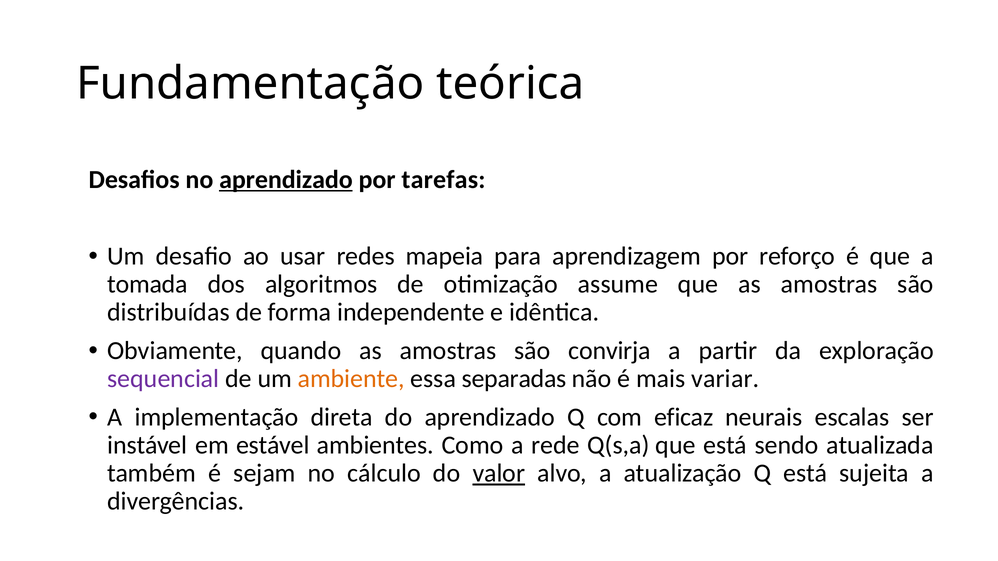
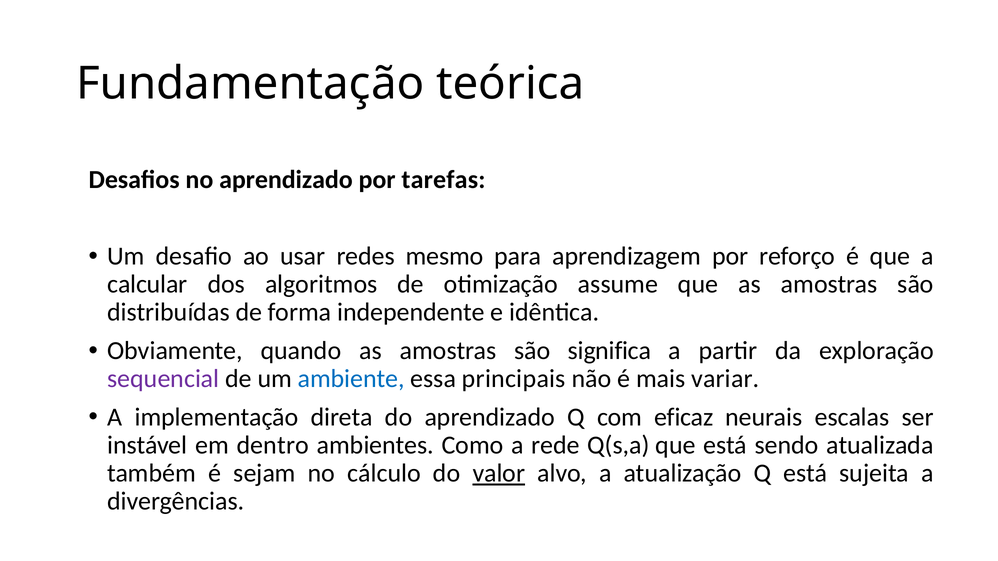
aprendizado underline: present -> none (286, 180)
mapeia: mapeia -> mesmo (445, 256)
tomada: tomada -> calcular (147, 285)
convirja: convirja -> significa (609, 351)
ambiente colour: orange -> blue (351, 379)
separadas: separadas -> principais (514, 379)
estável: estável -> dentro (273, 446)
